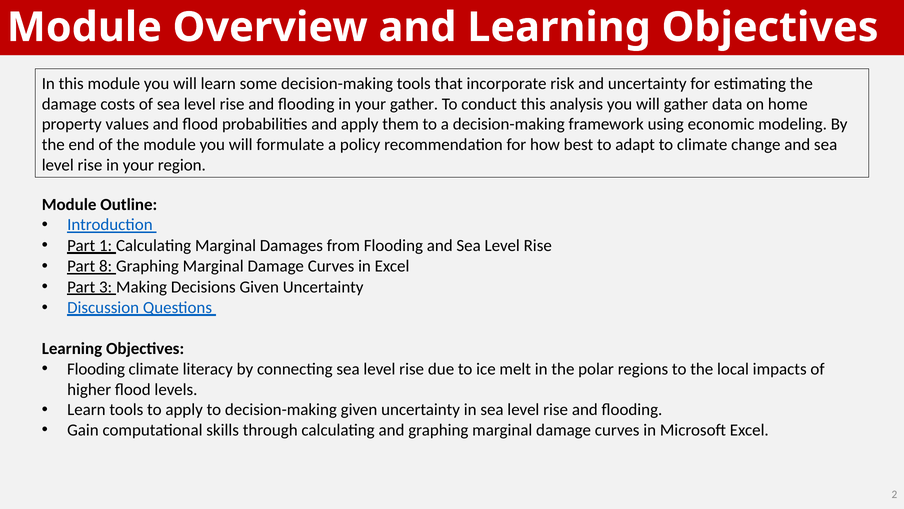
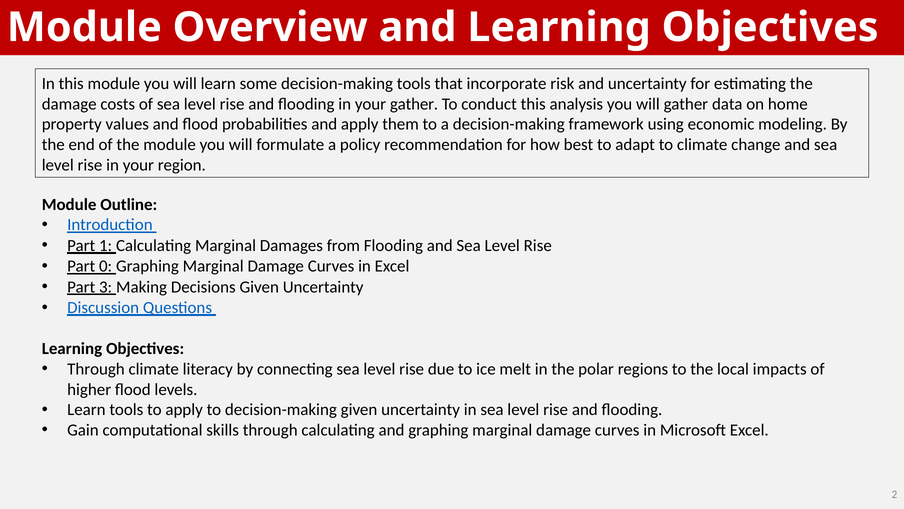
8: 8 -> 0 (106, 266)
Flooding: Flooding -> Through (96, 369)
